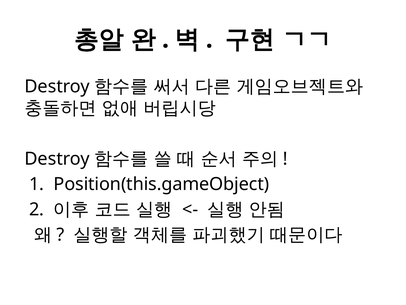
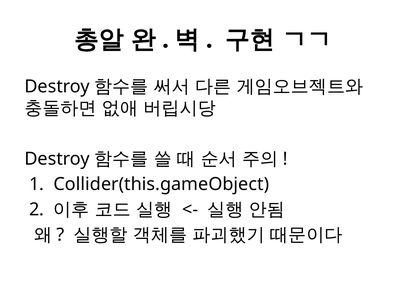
Position(this.gameObject: Position(this.gameObject -> Collider(this.gameObject (161, 184)
